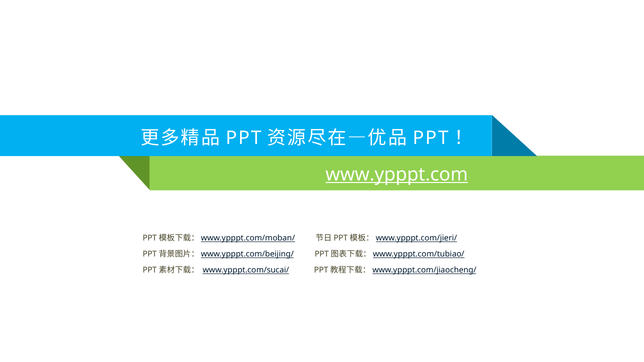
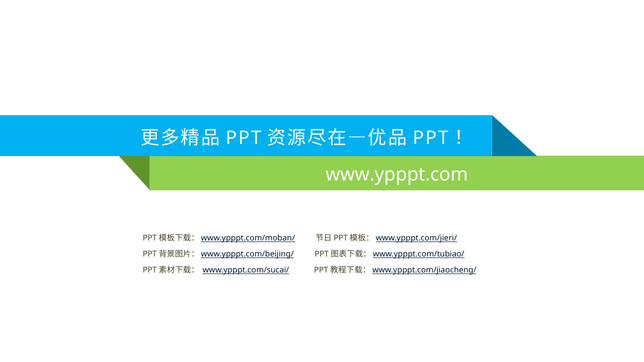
www.ypppt.com underline: present -> none (397, 175)
